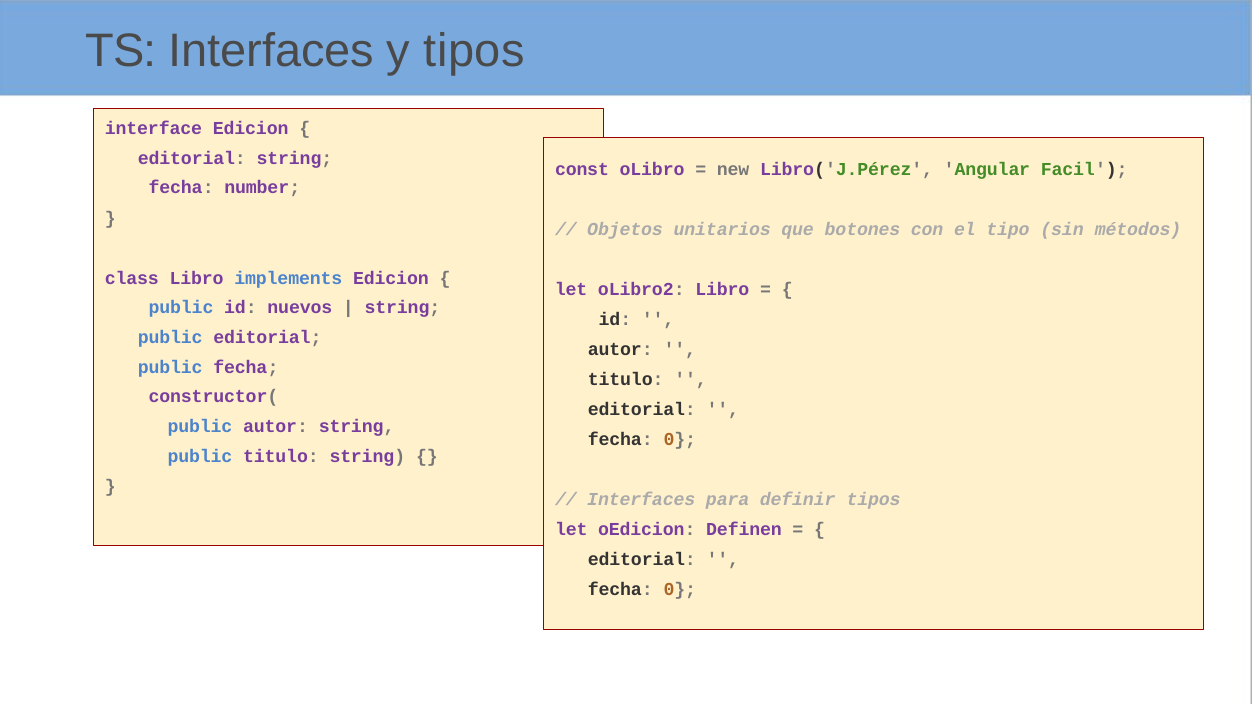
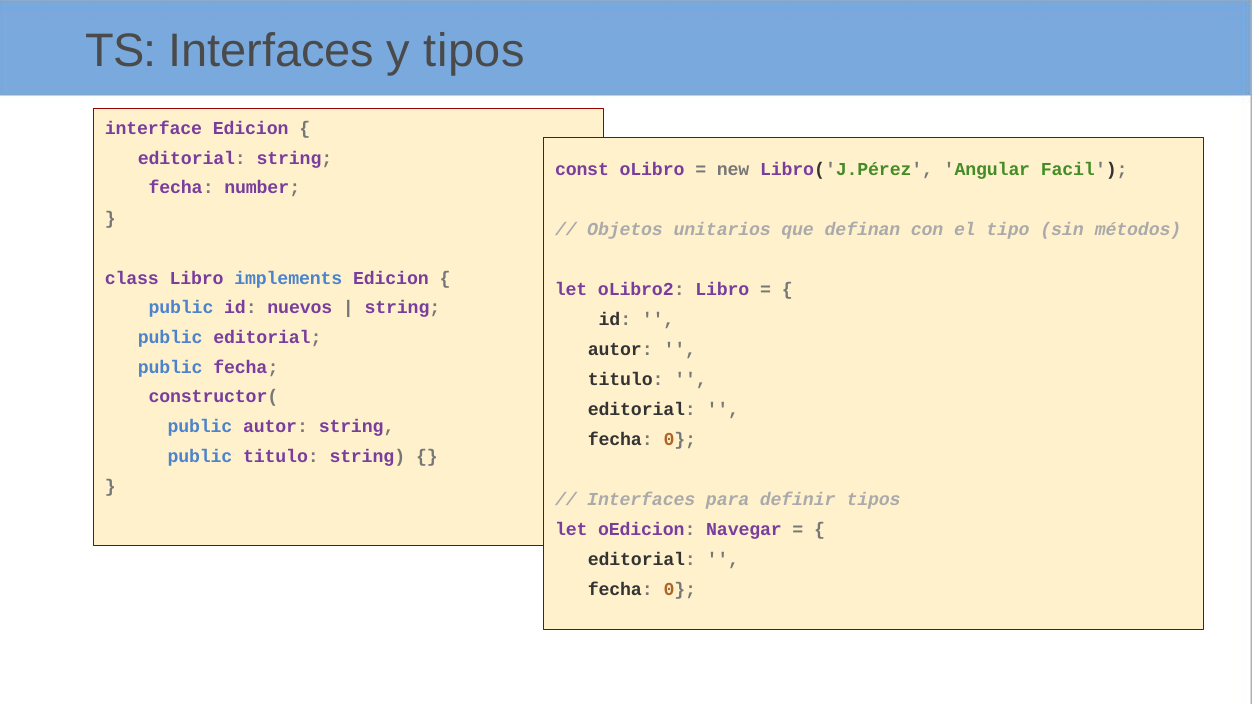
botones: botones -> definan (863, 230)
Definen: Definen -> Navegar (744, 530)
